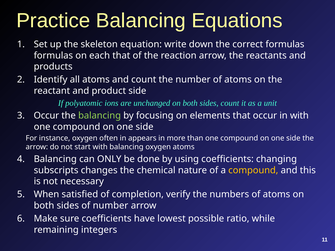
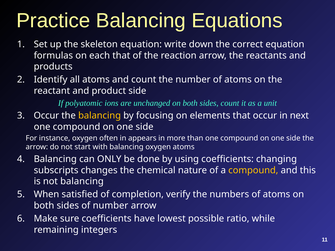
correct formulas: formulas -> equation (285, 44)
balancing colour: light green -> yellow (100, 116)
in with: with -> next (299, 116)
not necessary: necessary -> balancing (82, 182)
